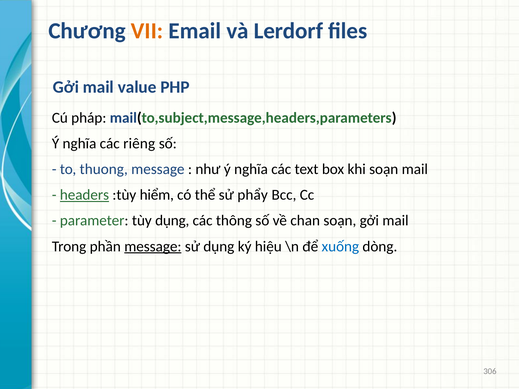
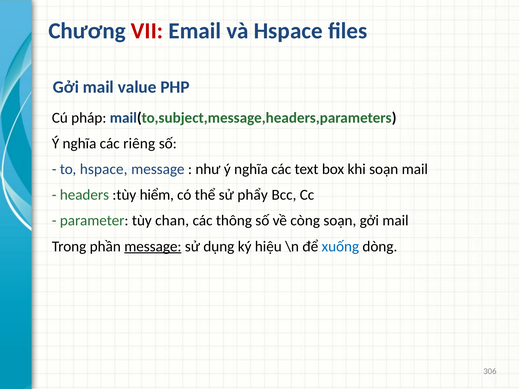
VII colour: orange -> red (147, 31)
và Lerdorf: Lerdorf -> Hspace (288, 31)
to thuong: thuong -> hspace (104, 169)
headers underline: present -> none (84, 195)
tùy dụng: dụng -> chan (172, 221)
chan: chan -> còng (305, 221)
